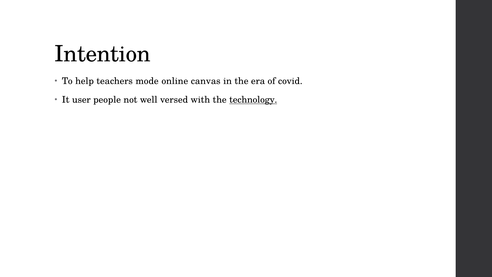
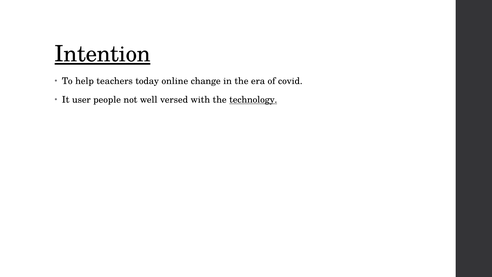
Intention underline: none -> present (103, 54)
mode: mode -> today (147, 81)
canvas: canvas -> change (206, 81)
